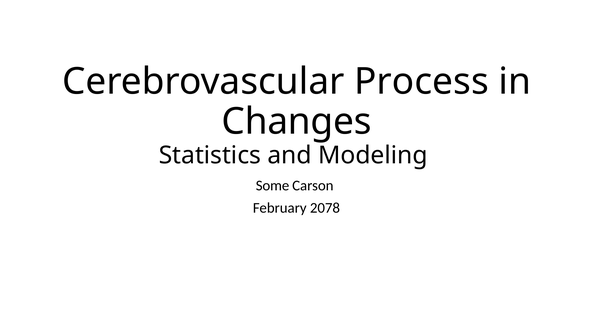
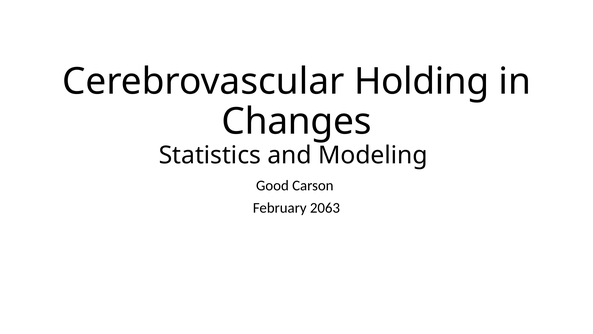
Process: Process -> Holding (422, 82)
Some: Some -> Good (272, 185)
2078: 2078 -> 2063 (325, 208)
